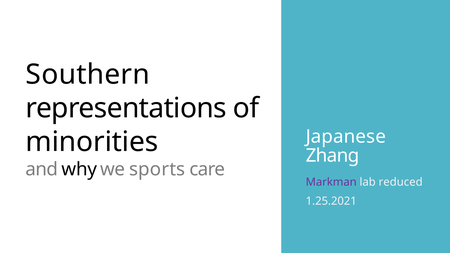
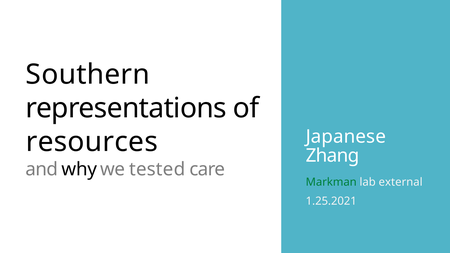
minorities: minorities -> resources (92, 142)
sports: sports -> tested (157, 169)
Markman colour: purple -> green (331, 182)
reduced: reduced -> external (401, 182)
